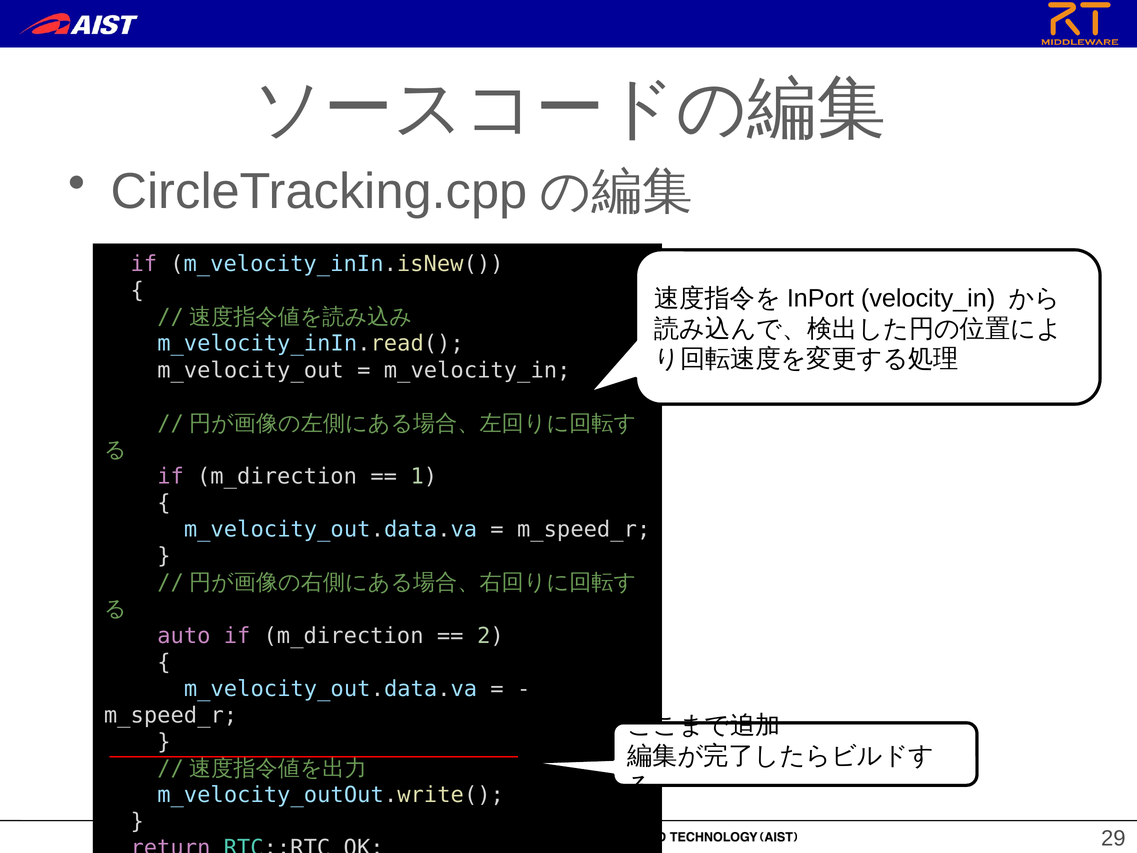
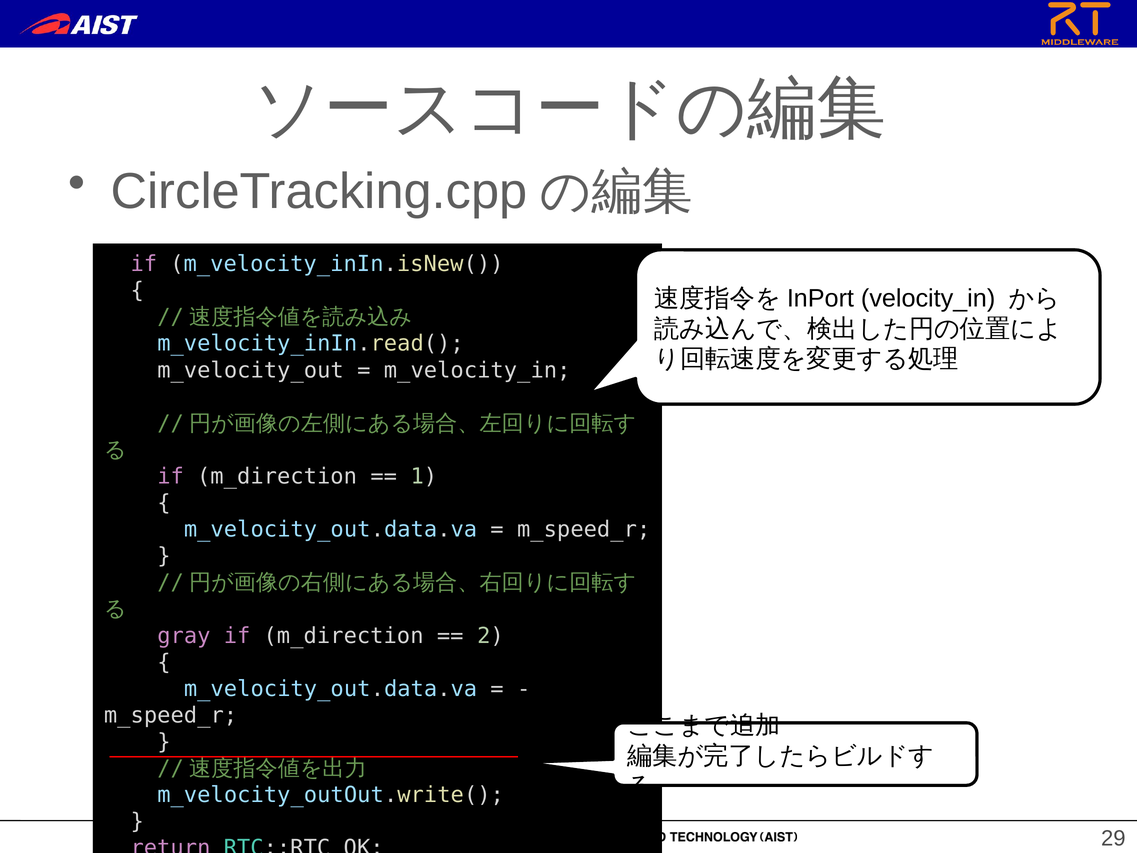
auto: auto -> gray (184, 636)
